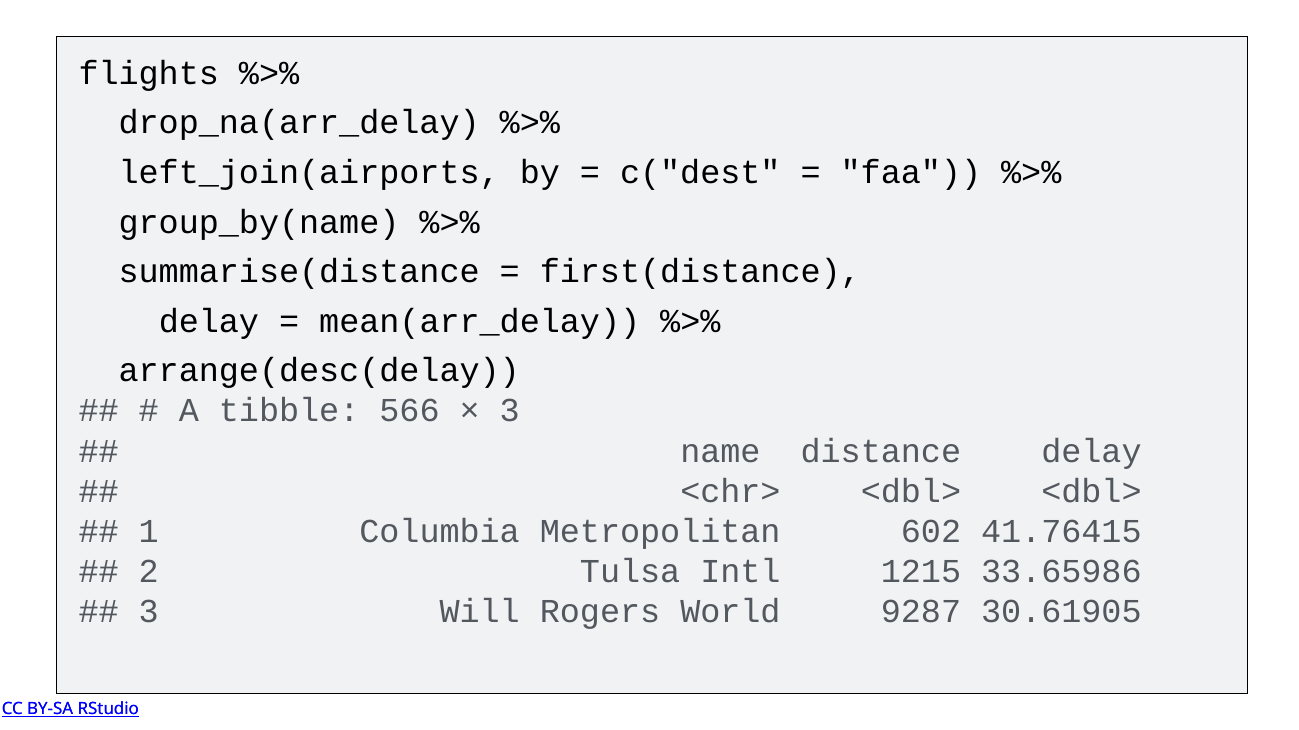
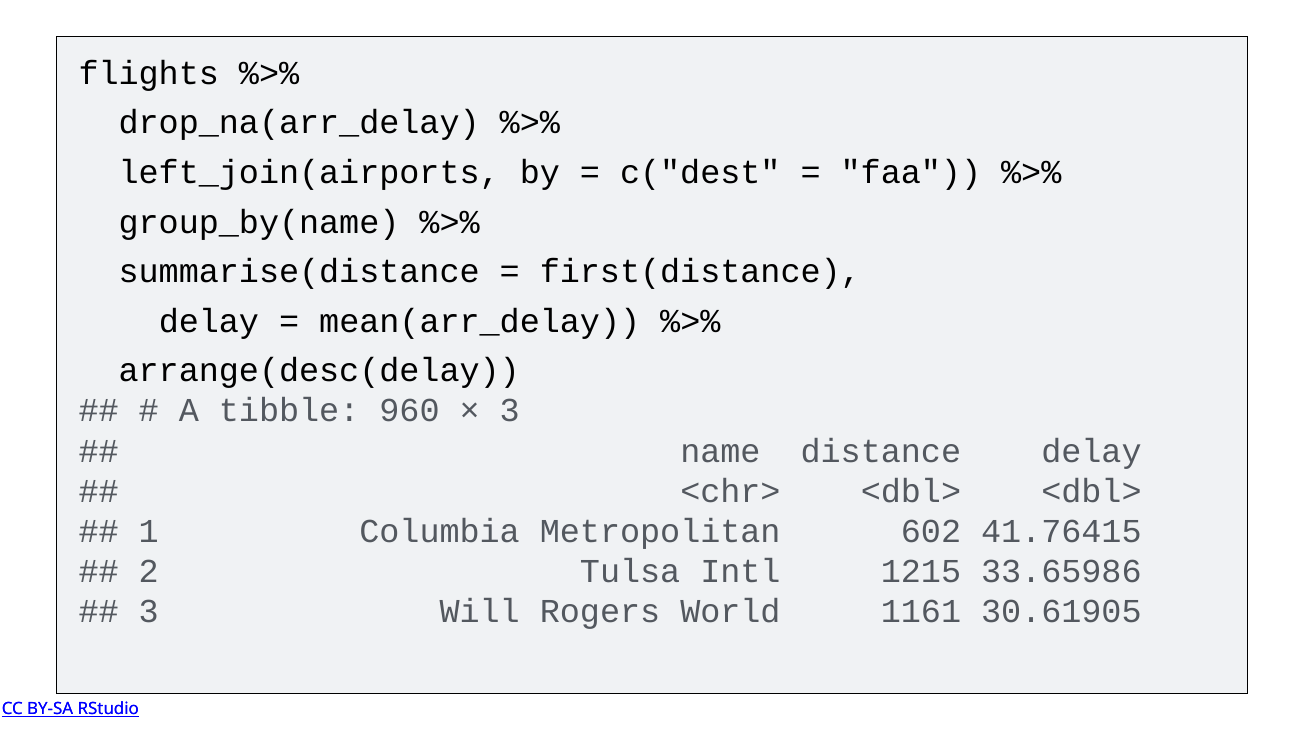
566: 566 -> 960 (409, 411)
9287: 9287 -> 1161 (921, 612)
